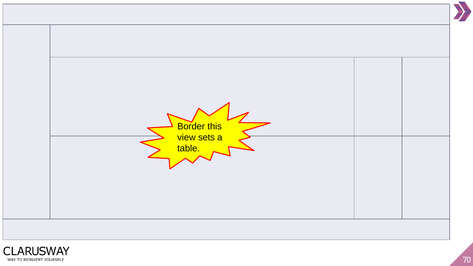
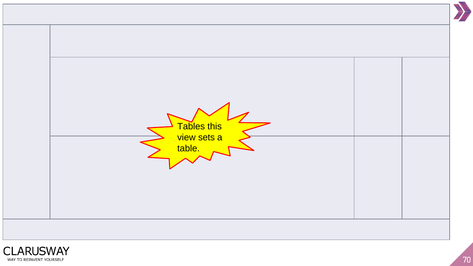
Border: Border -> Tables (191, 126)
